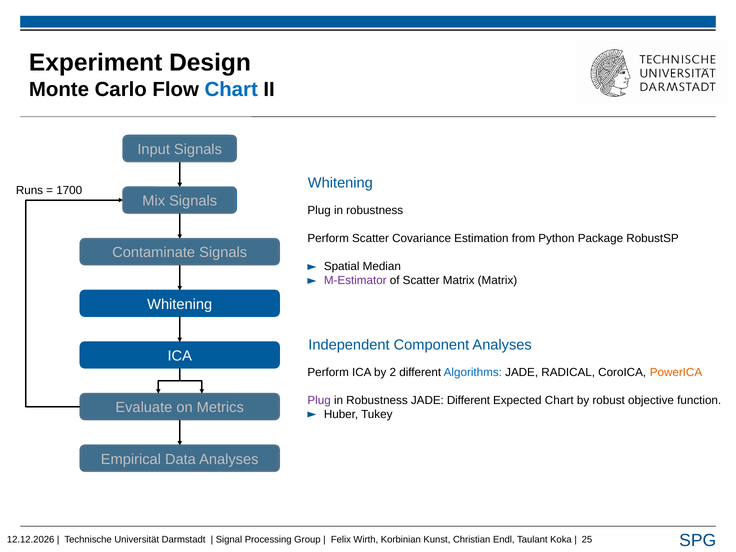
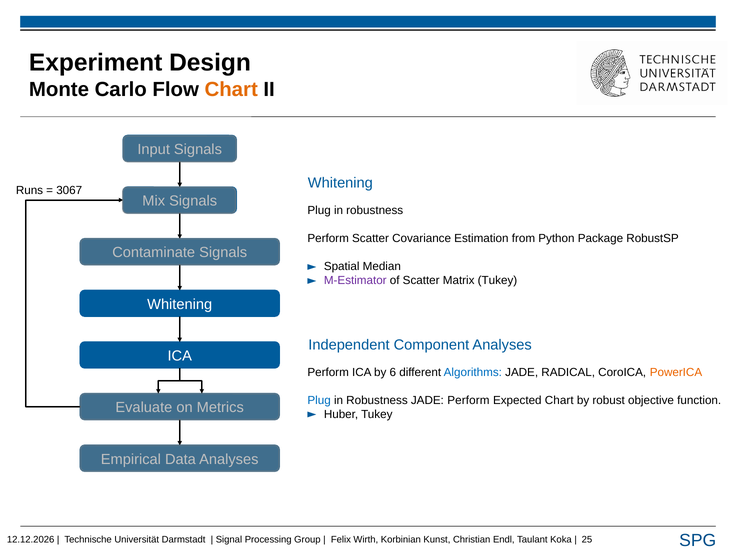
Chart colour: blue -> orange (231, 89)
1700: 1700 -> 3067 (69, 190)
Matrix Matrix: Matrix -> Tukey (497, 280)
2: 2 -> 6 (393, 372)
Plug colour: purple -> blue (319, 400)
JADE Different: Different -> Perform (468, 400)
